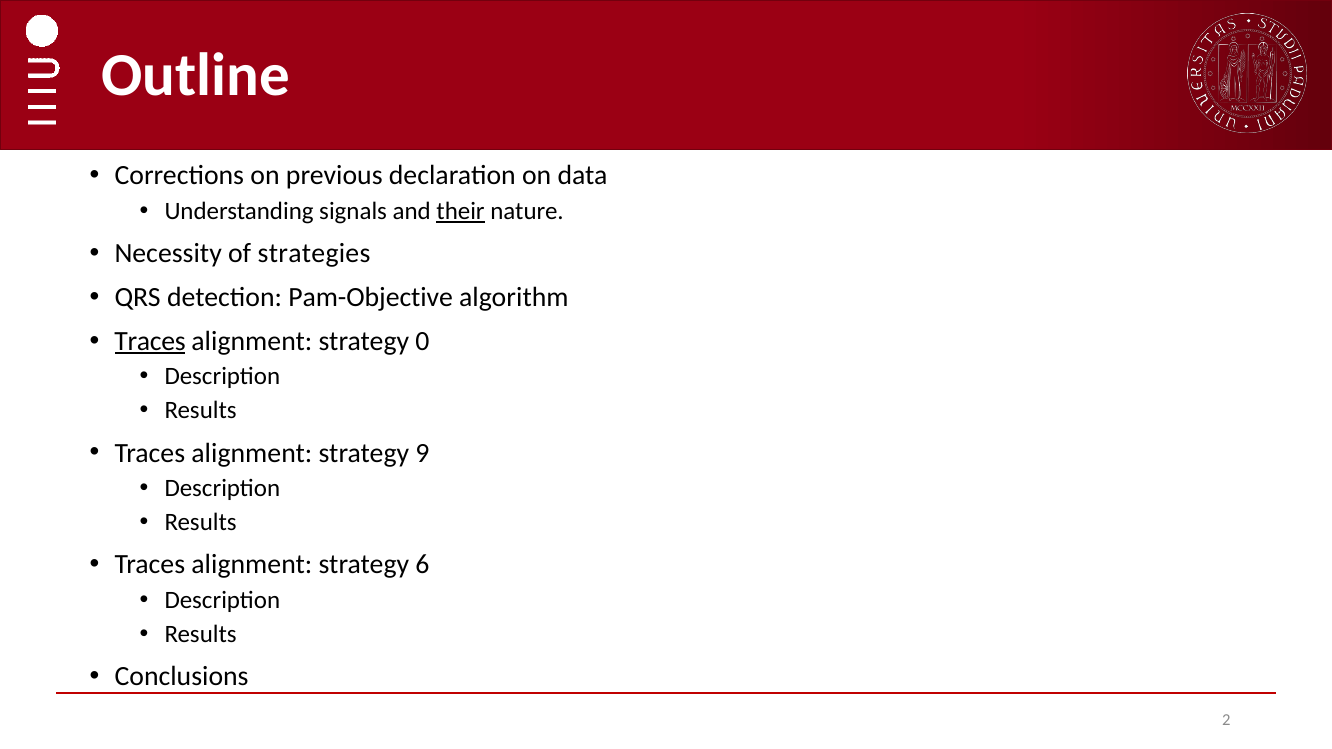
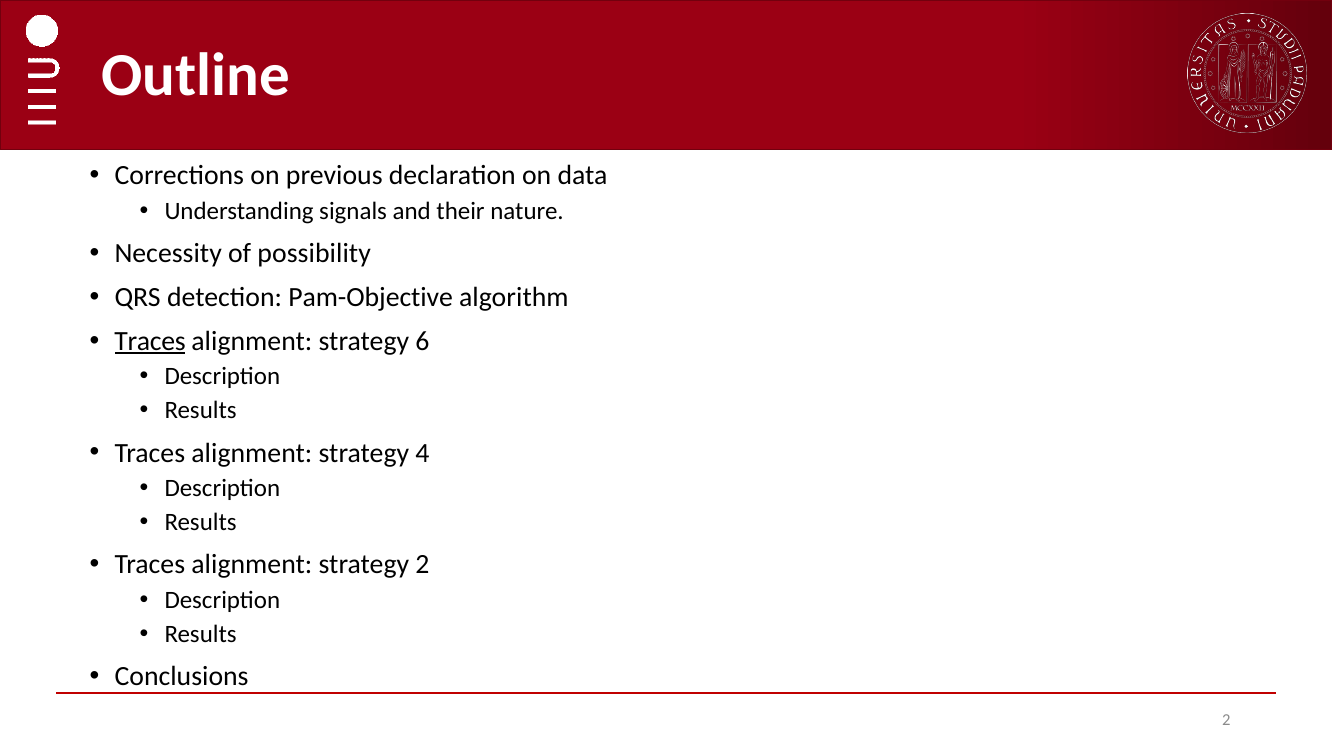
their underline: present -> none (461, 211)
strategies: strategies -> possibility (314, 254)
0: 0 -> 6 (422, 341)
9: 9 -> 4 (422, 453)
strategy 6: 6 -> 2 (422, 565)
